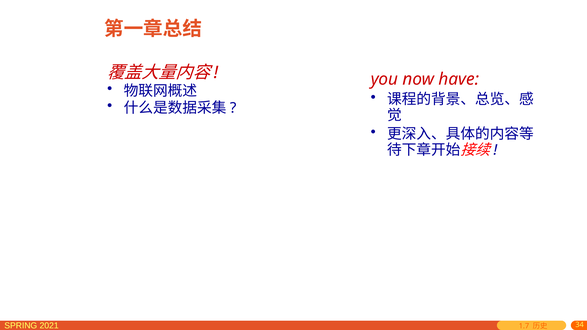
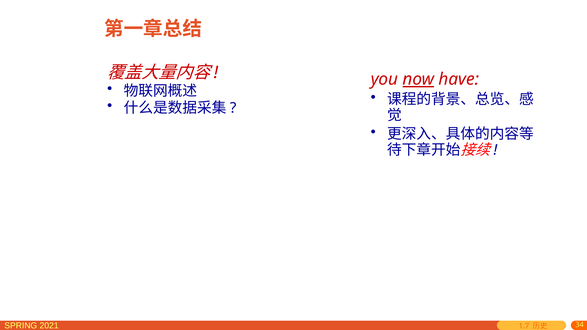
now underline: none -> present (418, 79)
